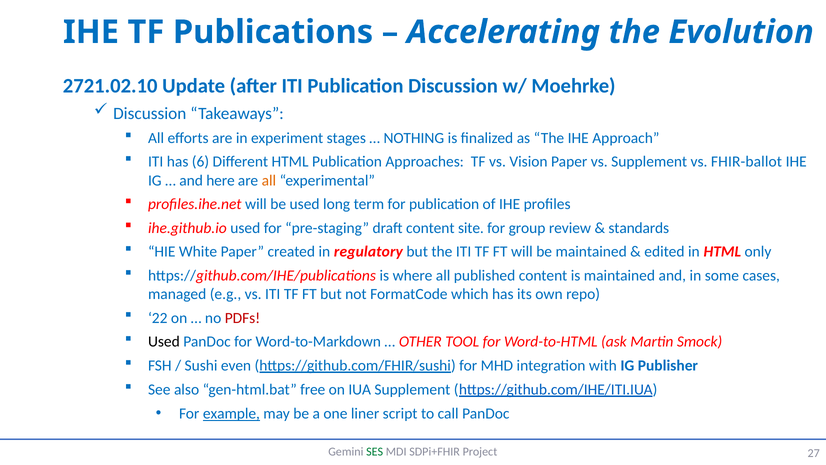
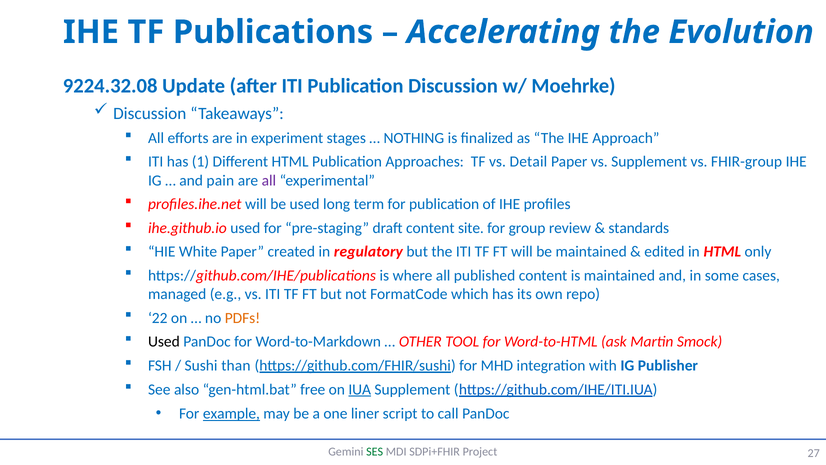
2721.02.10: 2721.02.10 -> 9224.32.08 (110, 86)
6: 6 -> 1 (201, 162)
Vision: Vision -> Detail (528, 162)
FHIR-ballot: FHIR-ballot -> FHIR-group (747, 162)
here: here -> pain (220, 180)
all colour: orange -> purple (269, 180)
PDFs colour: red -> orange (243, 318)
even: even -> than (236, 365)
IUA underline: none -> present (360, 389)
